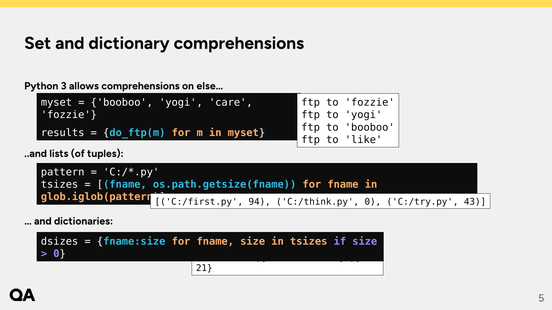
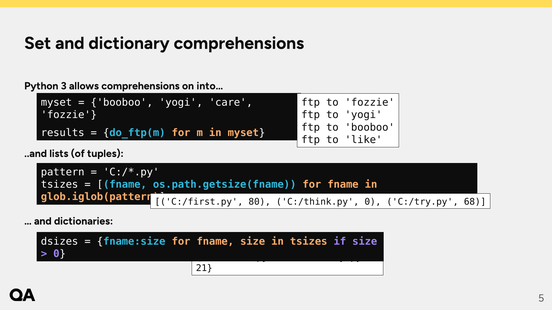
else…: else… -> into… (210, 86)
94: 94 -> 80 (260, 202)
43: 43 -> 68 (475, 202)
